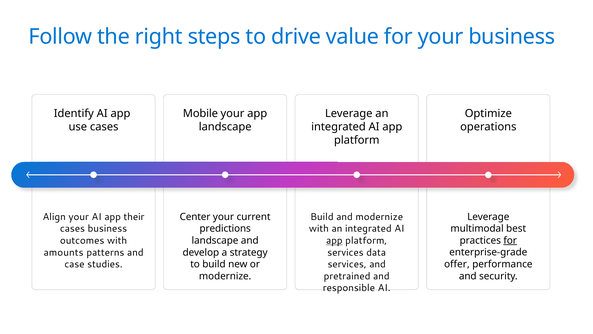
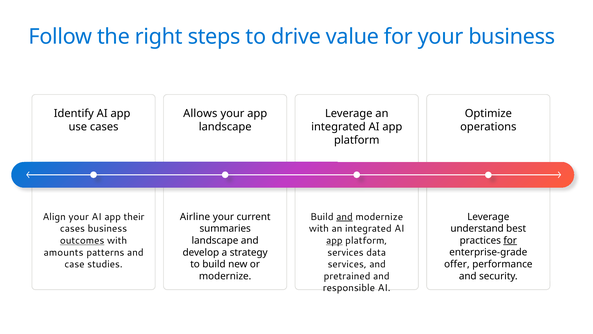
Mobile: Mobile -> Allows (200, 113)
and underline: none -> present (345, 217)
Center: Center -> Airline (195, 217)
multimodal: multimodal -> understand (477, 228)
predictions: predictions -> summaries (225, 228)
outcomes underline: none -> present (82, 240)
